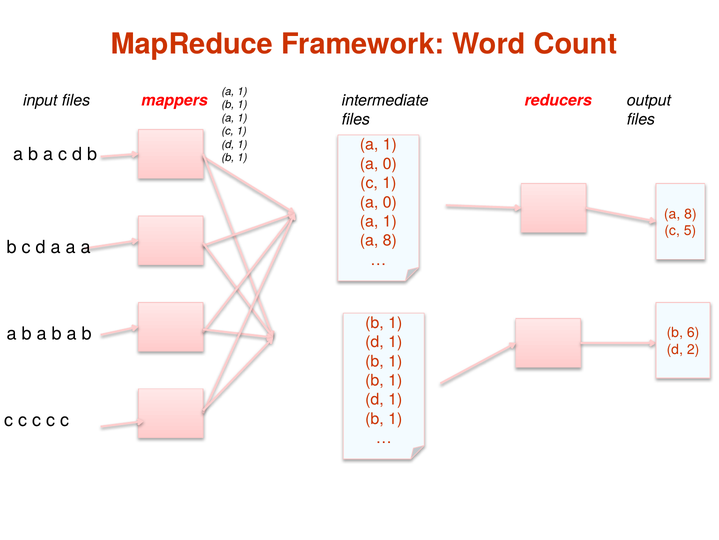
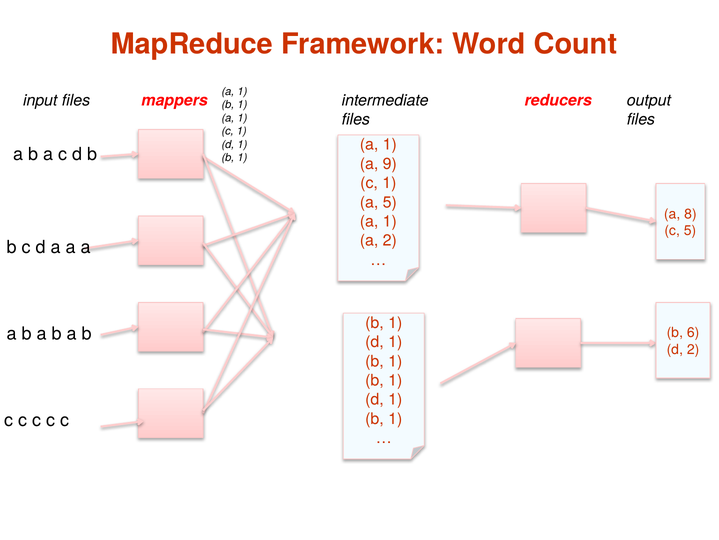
0: 0 -> 9 (390, 164)
0: 0 -> 5 (390, 202)
8: 8 -> 2 (390, 240)
